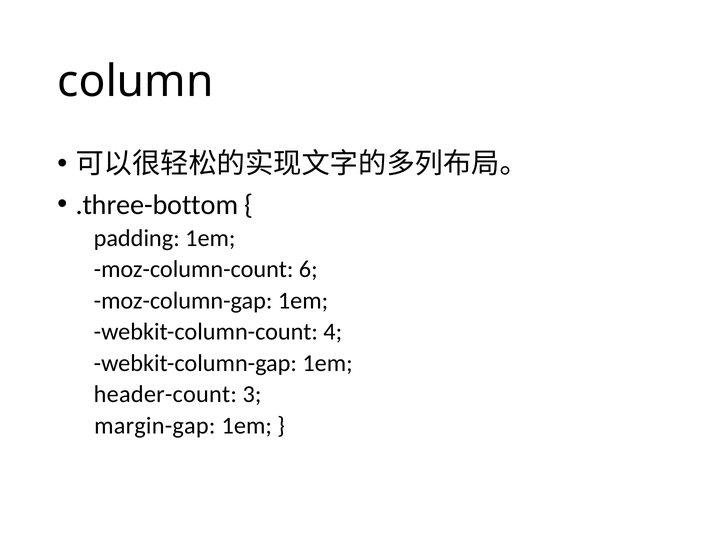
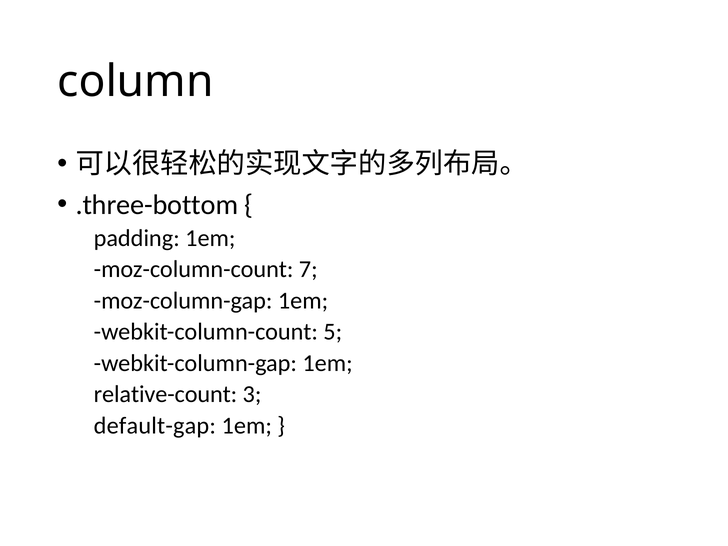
6: 6 -> 7 (308, 269)
4: 4 -> 5 (333, 332)
header-count: header-count -> relative-count (165, 394)
margin-gap: margin-gap -> default-gap (155, 426)
